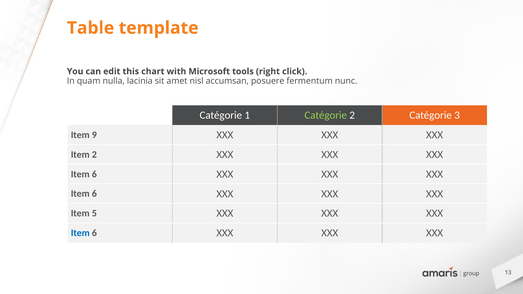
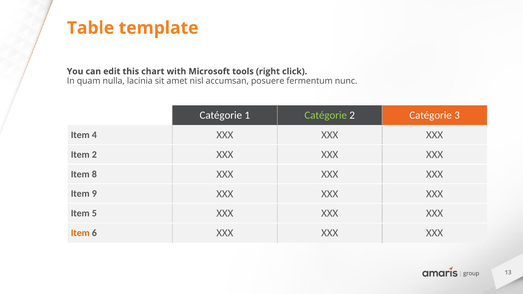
9: 9 -> 4 (94, 135)
6: 6 -> 8 (94, 174)
6: 6 -> 9 (94, 194)
Item colour: blue -> orange (80, 233)
